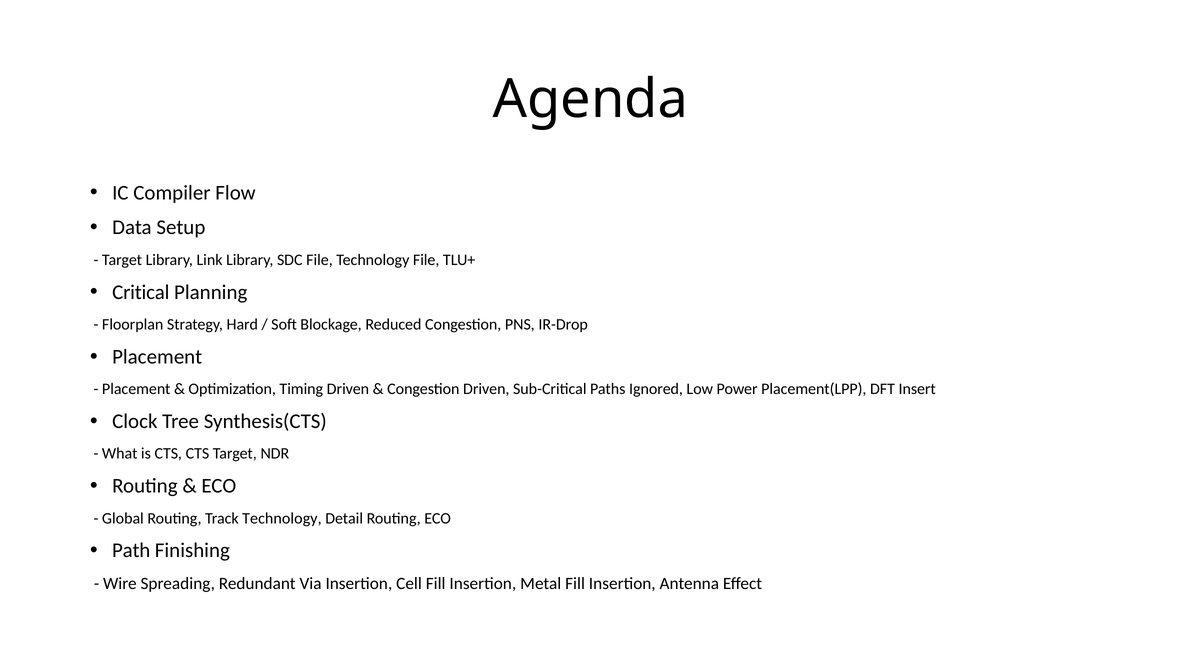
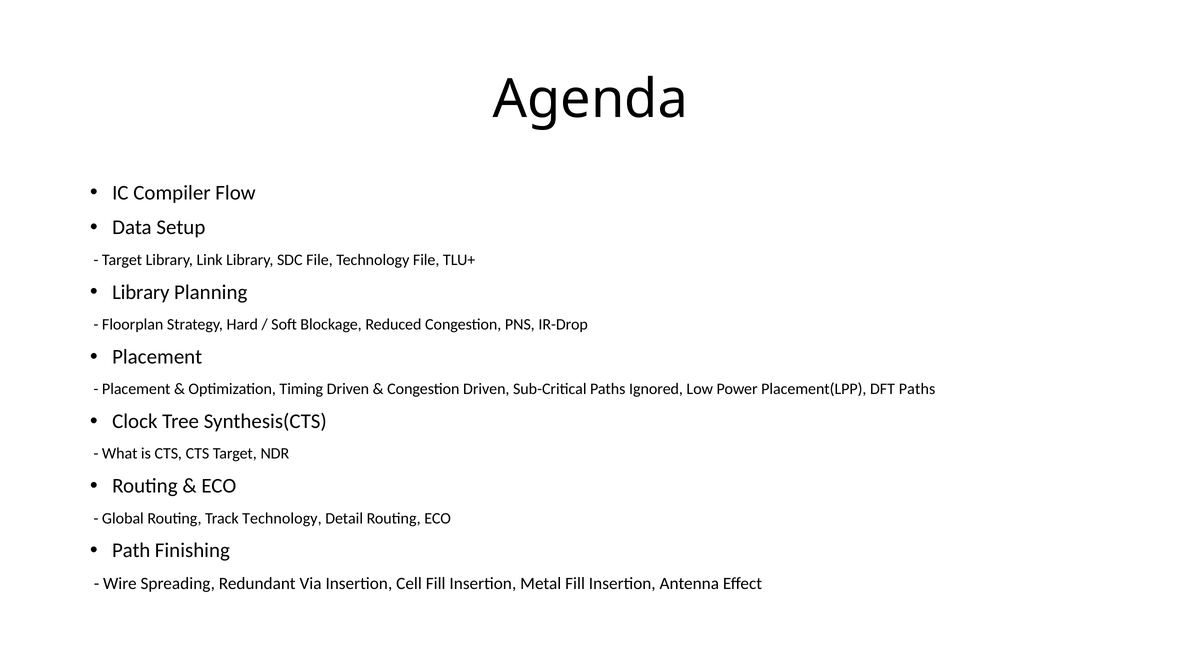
Critical: Critical -> Library (141, 292)
DFT Insert: Insert -> Paths (917, 389)
